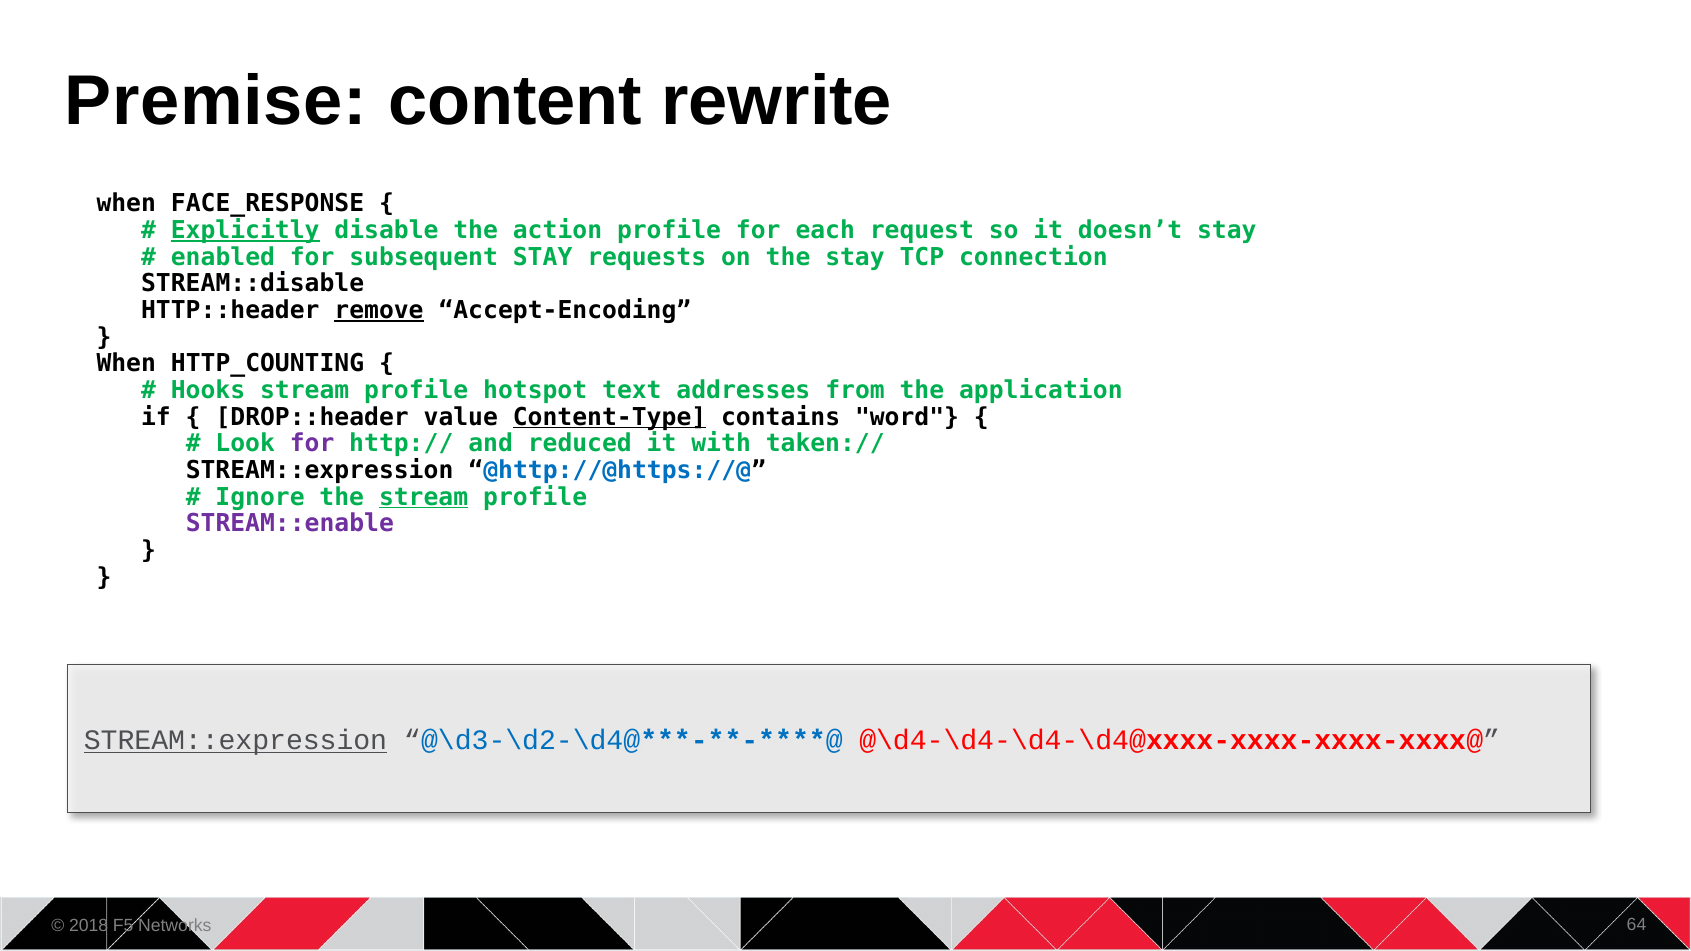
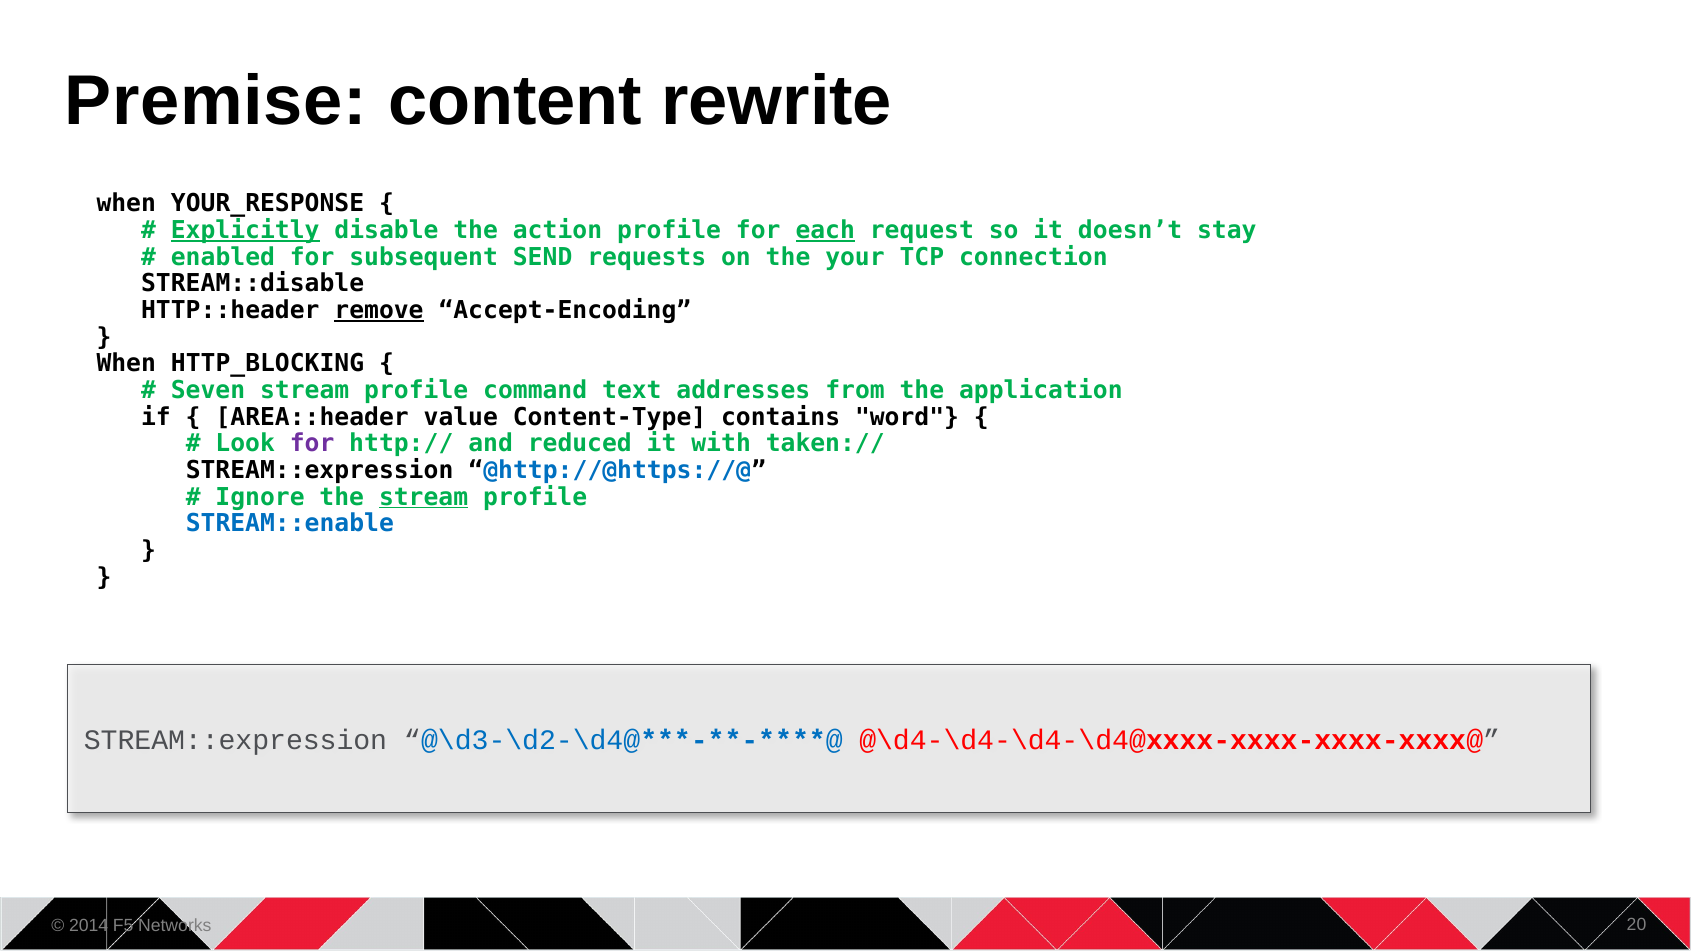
FACE_RESPONSE: FACE_RESPONSE -> YOUR_RESPONSE (268, 204)
each underline: none -> present (825, 231)
subsequent STAY: STAY -> SEND (543, 257)
the stay: stay -> your (855, 257)
HTTP_COUNTING: HTTP_COUNTING -> HTTP_BLOCKING (268, 364)
Hooks: Hooks -> Seven (208, 391)
hotspot: hotspot -> command (535, 391)
DROP::header: DROP::header -> AREA::header (312, 417)
Content-Type underline: present -> none (610, 417)
STREAM::enable colour: purple -> blue (290, 524)
STREAM::expression underline: present -> none (236, 741)
2018: 2018 -> 2014 (89, 926)
64: 64 -> 20 (1637, 925)
